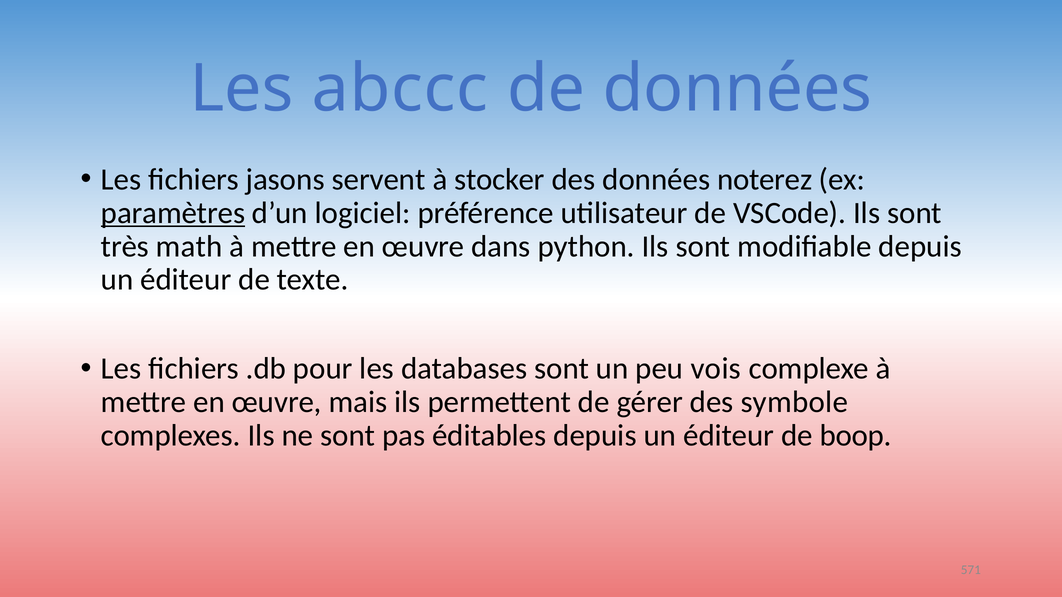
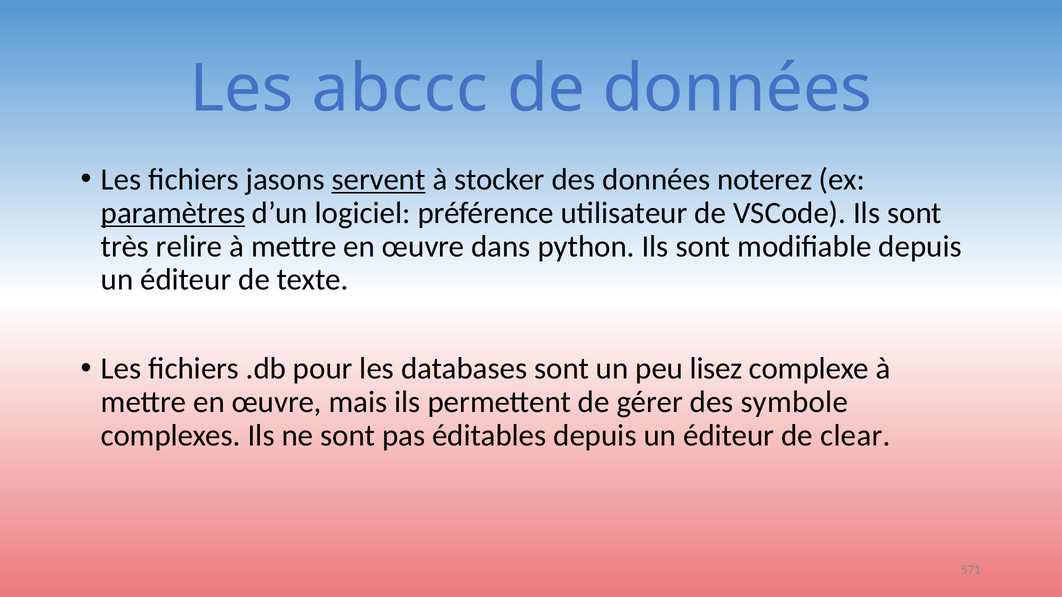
servent underline: none -> present (379, 180)
math: math -> relire (189, 246)
vois: vois -> lisez (716, 369)
boop: boop -> clear (855, 436)
